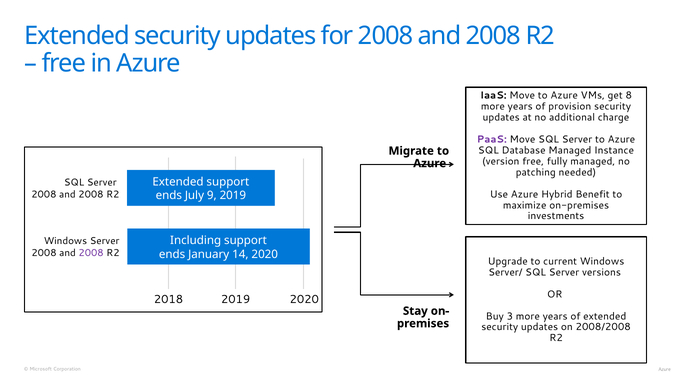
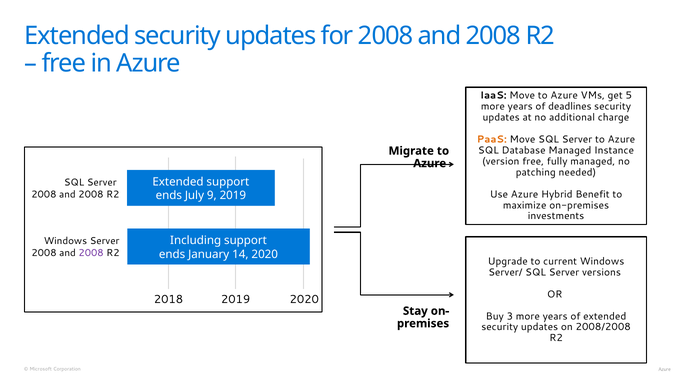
8: 8 -> 5 (629, 96)
provision: provision -> deadlines (570, 107)
PaaS colour: purple -> orange (492, 139)
